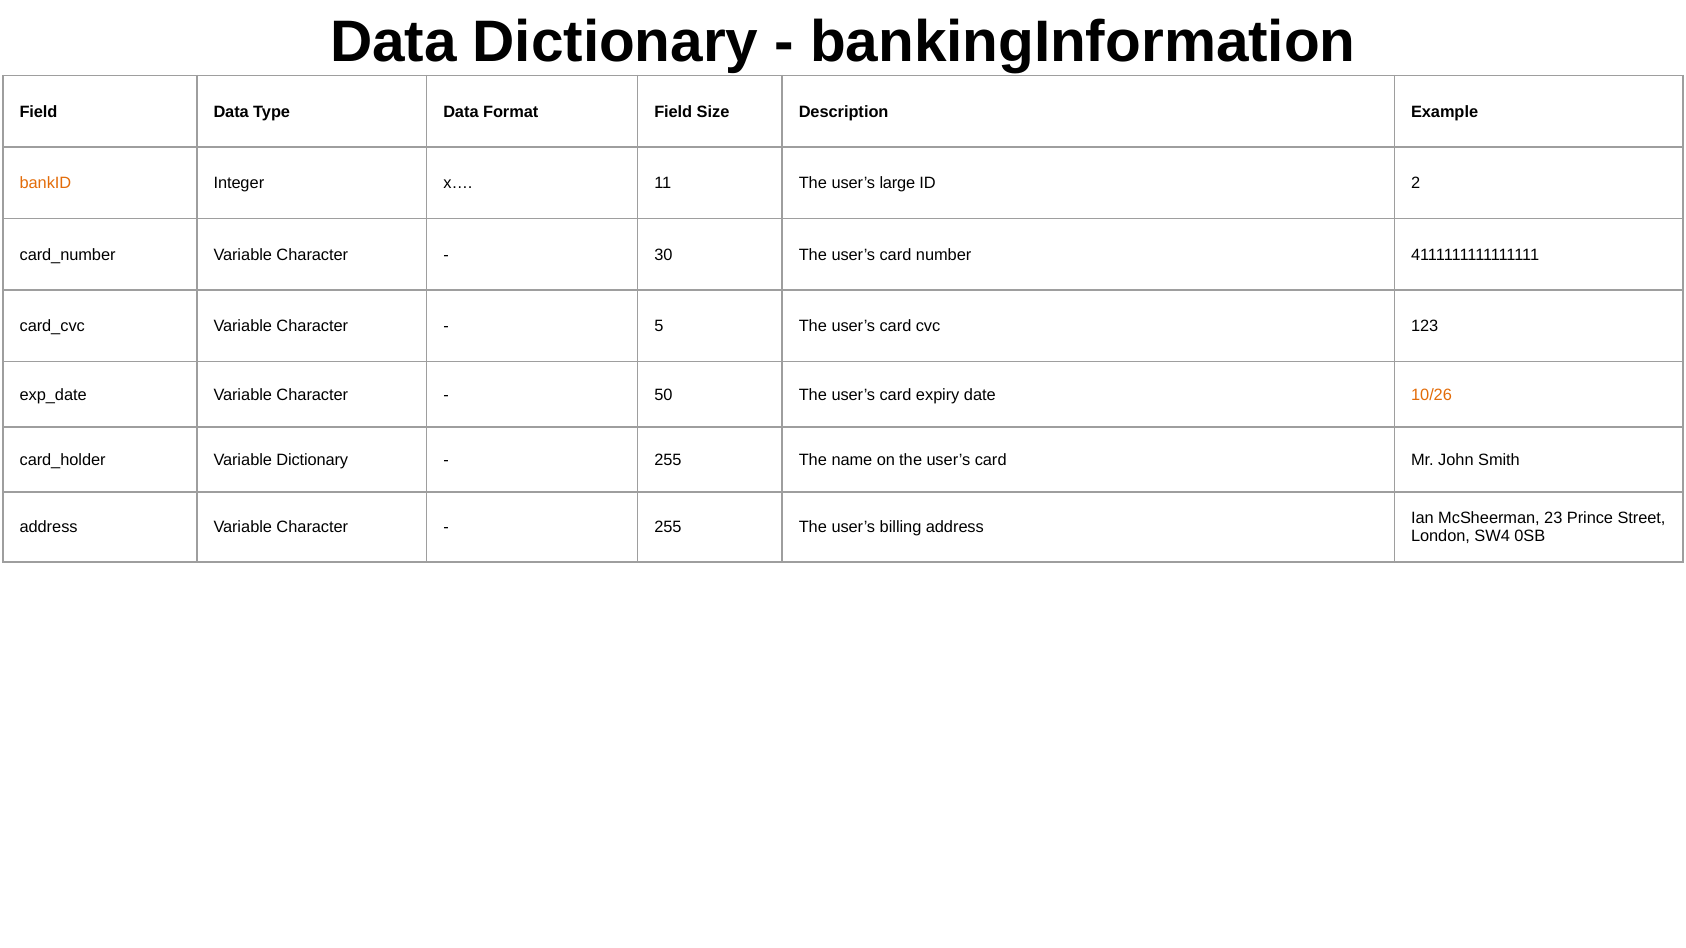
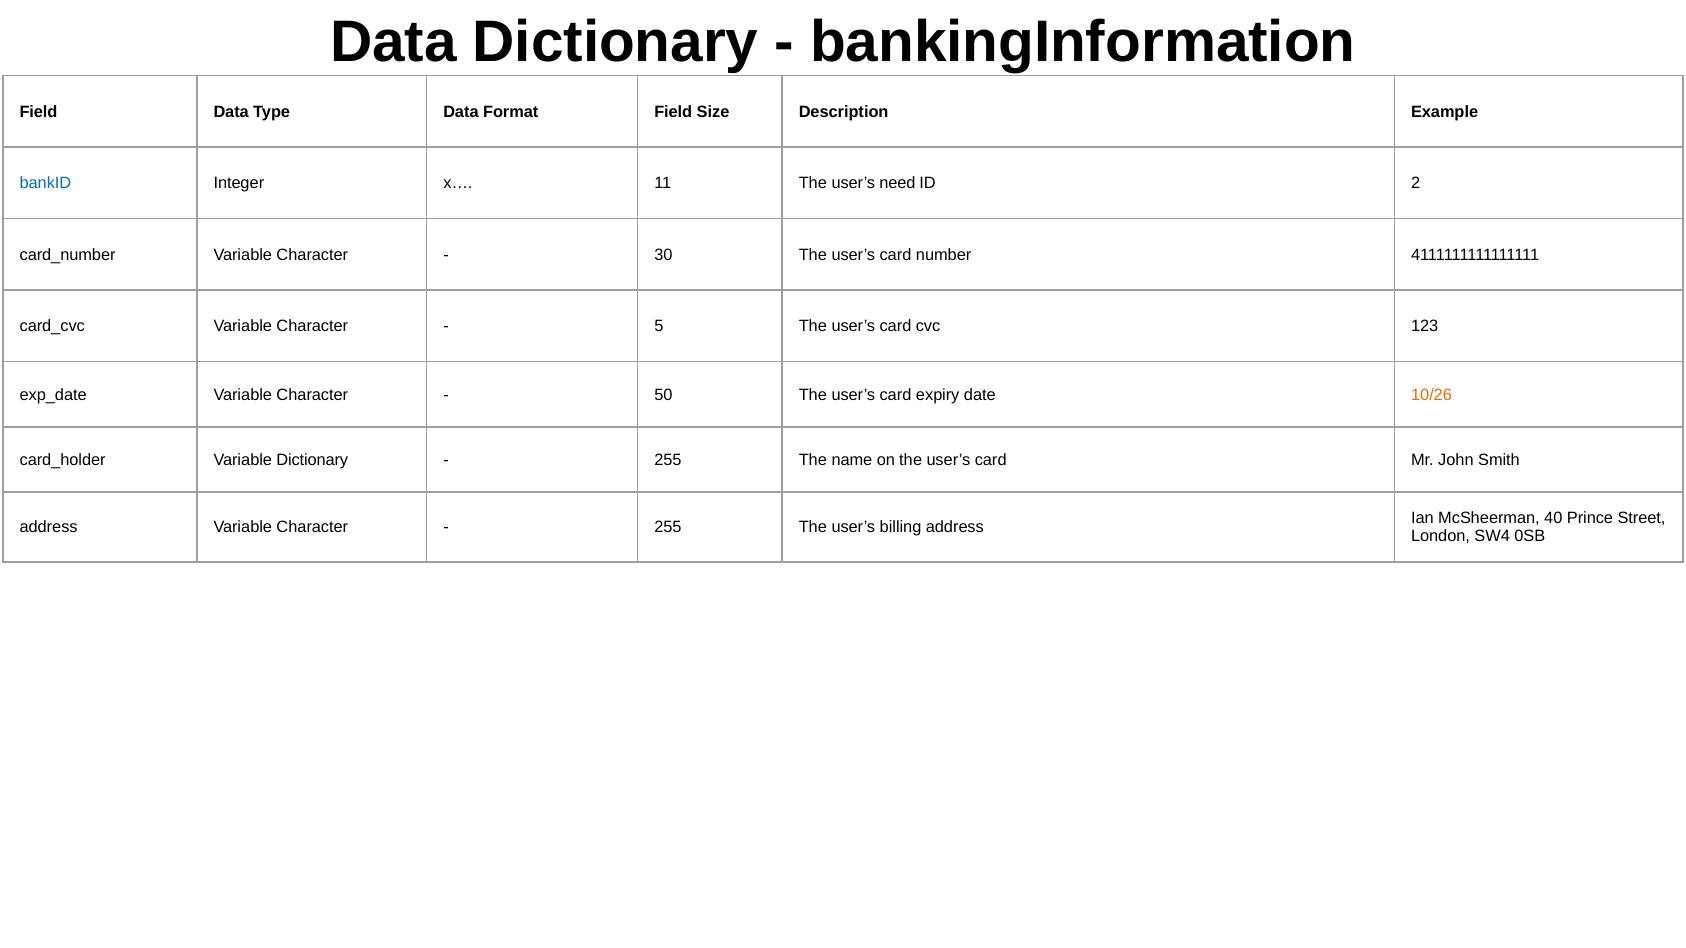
bankID colour: orange -> blue (45, 183)
large: large -> need (897, 183)
23: 23 -> 40 (1553, 518)
